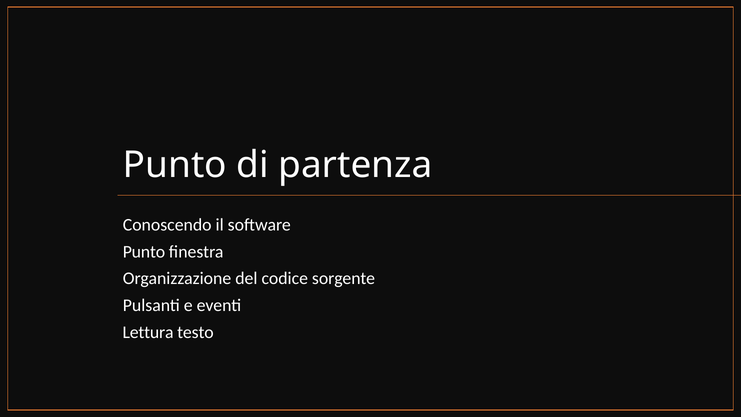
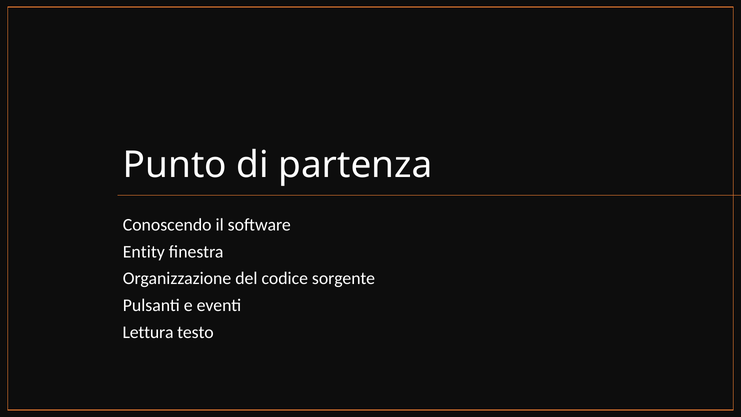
Punto: Punto -> Entity (144, 252)
